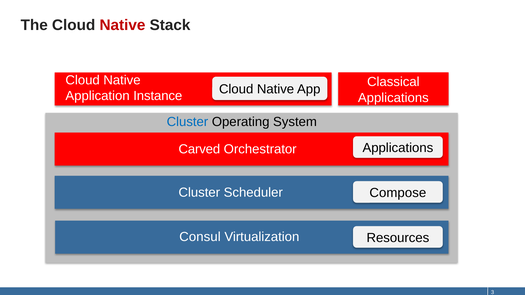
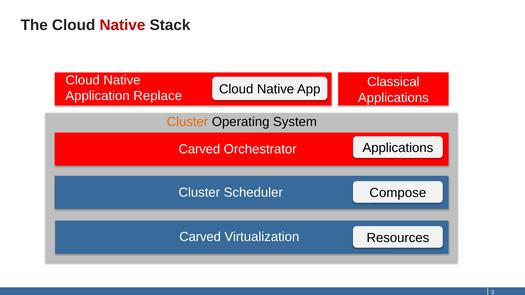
Instance: Instance -> Replace (158, 96)
Cluster colour: blue -> orange (187, 122)
Consul: Consul -> Carved (200, 237)
